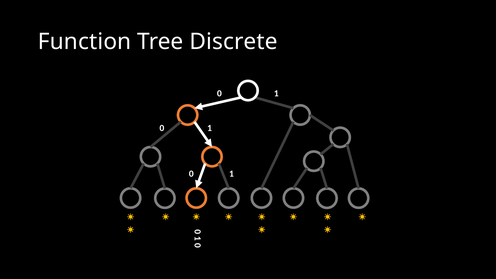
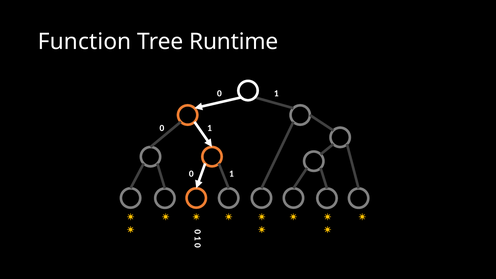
Discrete: Discrete -> Runtime (234, 42)
